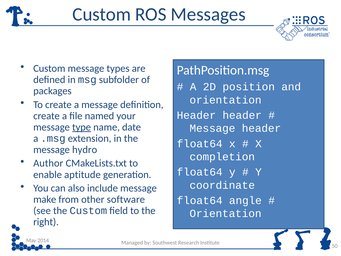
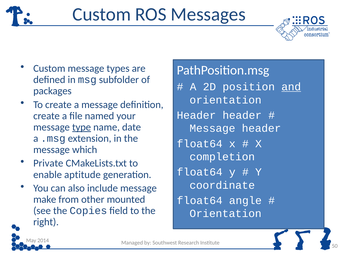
and underline: none -> present (291, 87)
hydro: hydro -> which (85, 150)
Author: Author -> Private (48, 163)
software: software -> mounted (126, 199)
the Custom: Custom -> Copies (88, 211)
